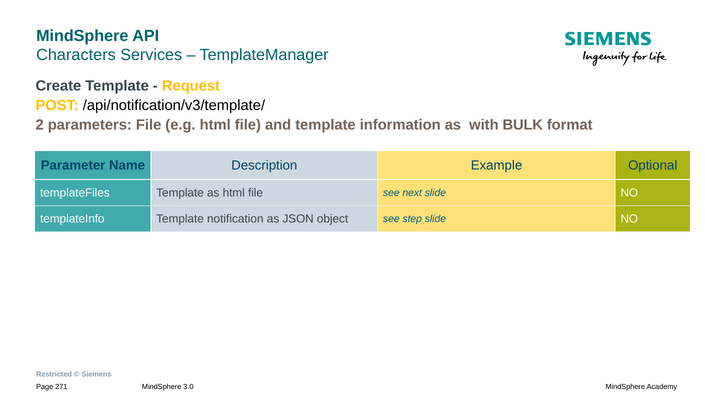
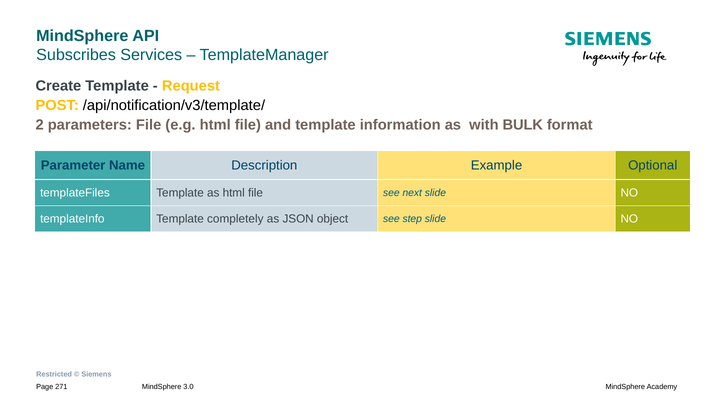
Characters: Characters -> Subscribes (76, 55)
notification: notification -> completely (235, 219)
